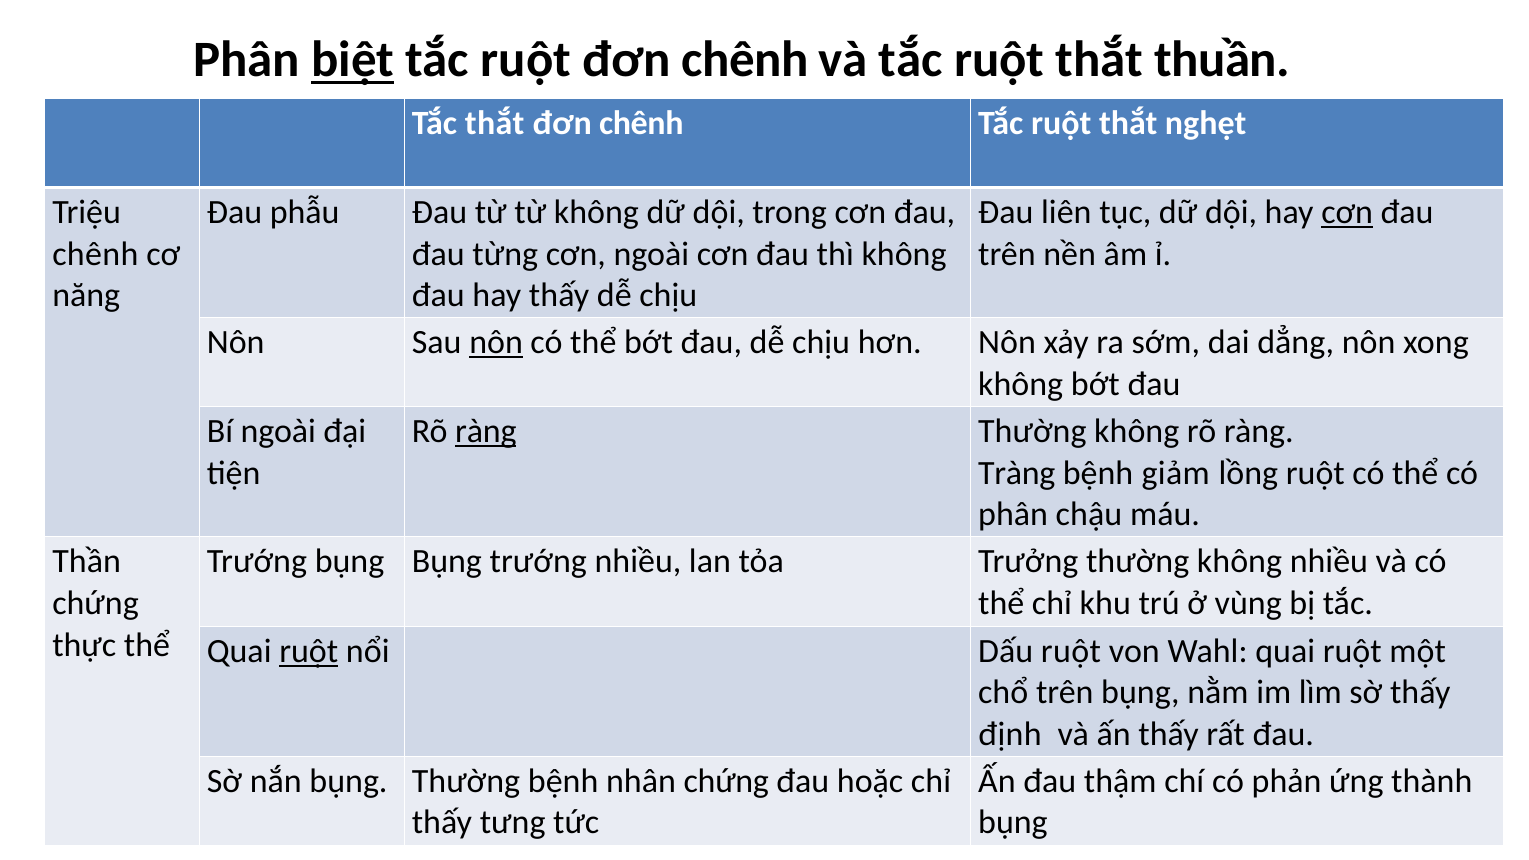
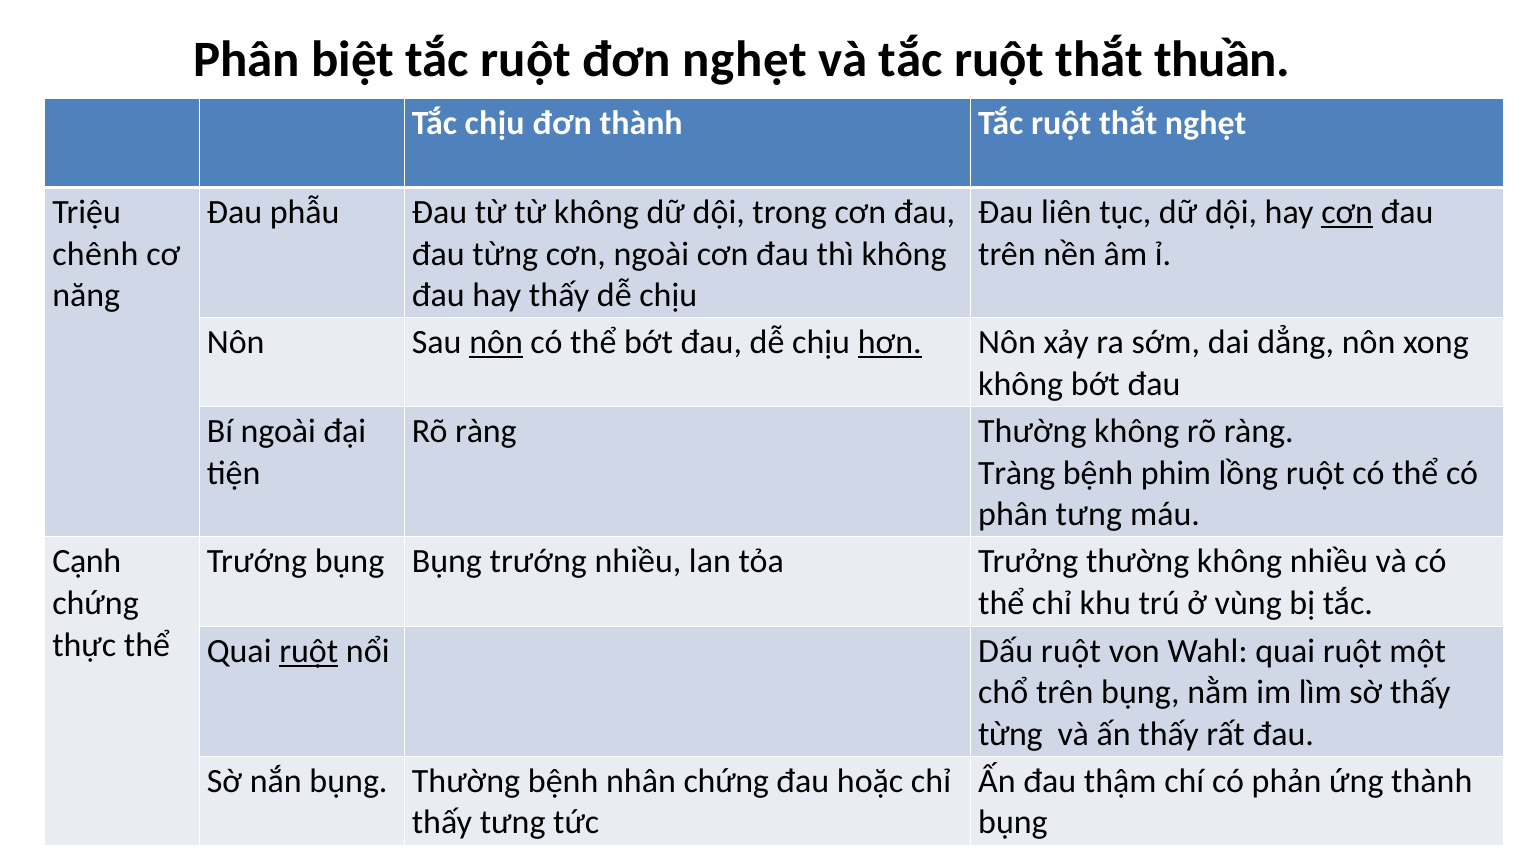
biệt underline: present -> none (353, 60)
ruột đơn chênh: chênh -> nghẹt (745, 60)
Tắc thắt: thắt -> chịu (495, 124)
chênh: chênh -> thành (641, 124)
hơn underline: none -> present (890, 343)
ràng underline: present -> none (486, 432)
giảm: giảm -> phim (1176, 473)
phân chậu: chậu -> tưng (1089, 515)
Thần: Thần -> Cạnh (87, 562)
định: định -> từng (1010, 734)
